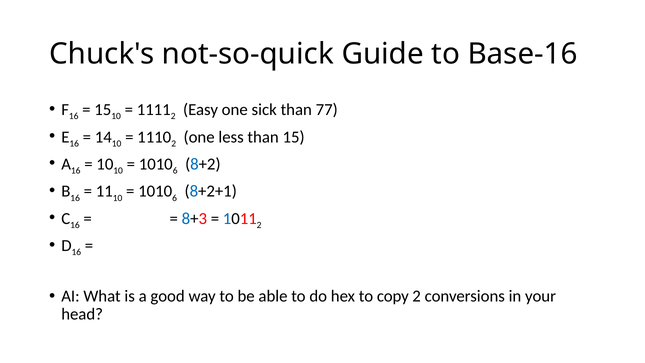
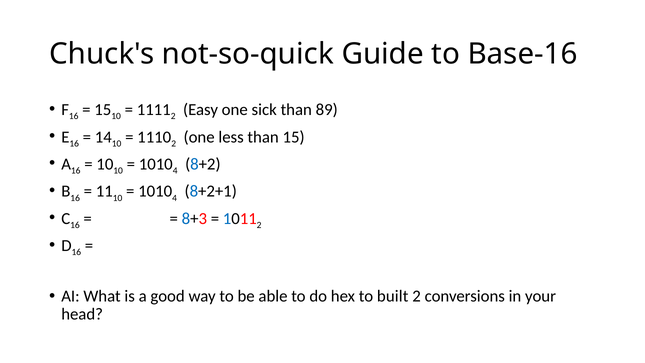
77: 77 -> 89 (327, 110)
6: 6 -> 4 (175, 171)
6: 6 -> 4 (175, 198)
copy: copy -> built (393, 296)
